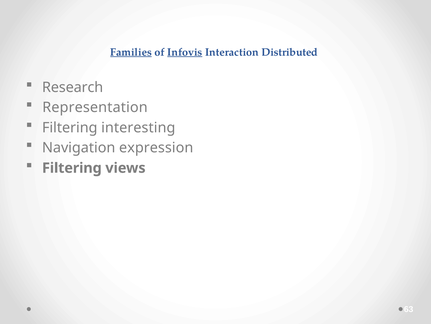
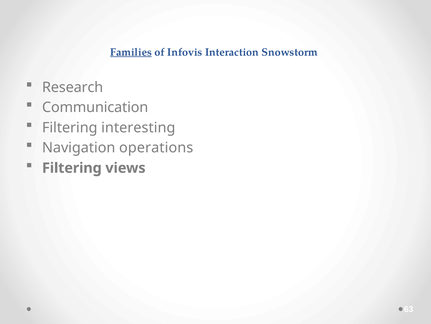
Infovis underline: present -> none (185, 52)
Distributed: Distributed -> Snowstorm (290, 52)
Representation: Representation -> Communication (95, 107)
expression: expression -> operations (156, 148)
